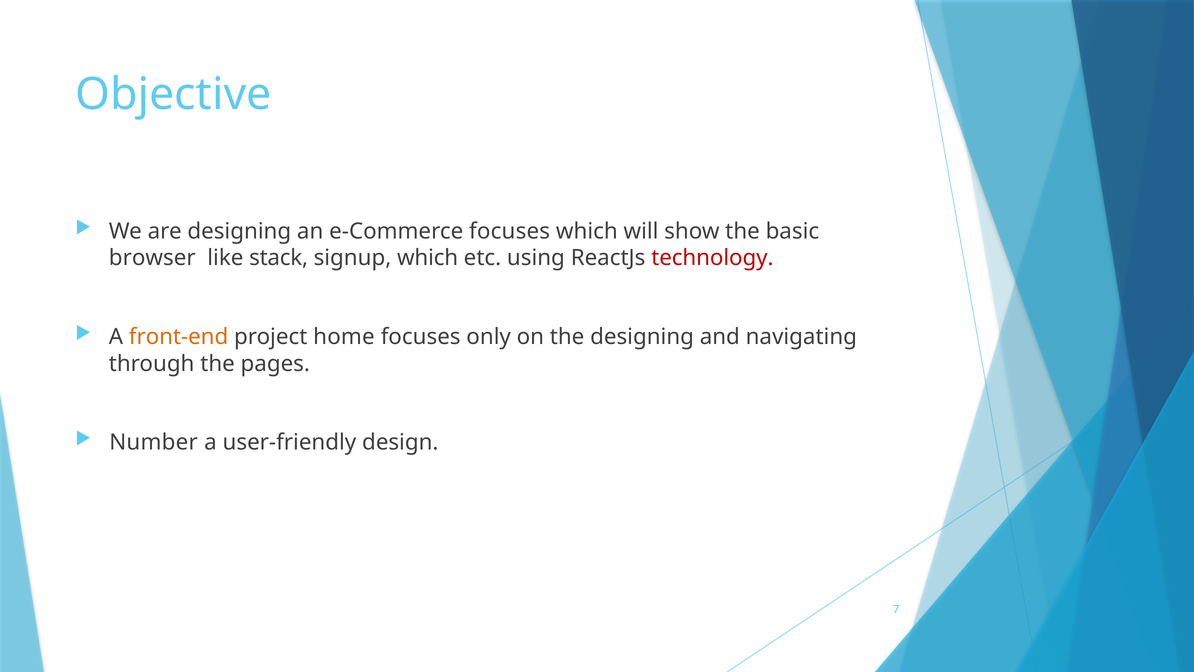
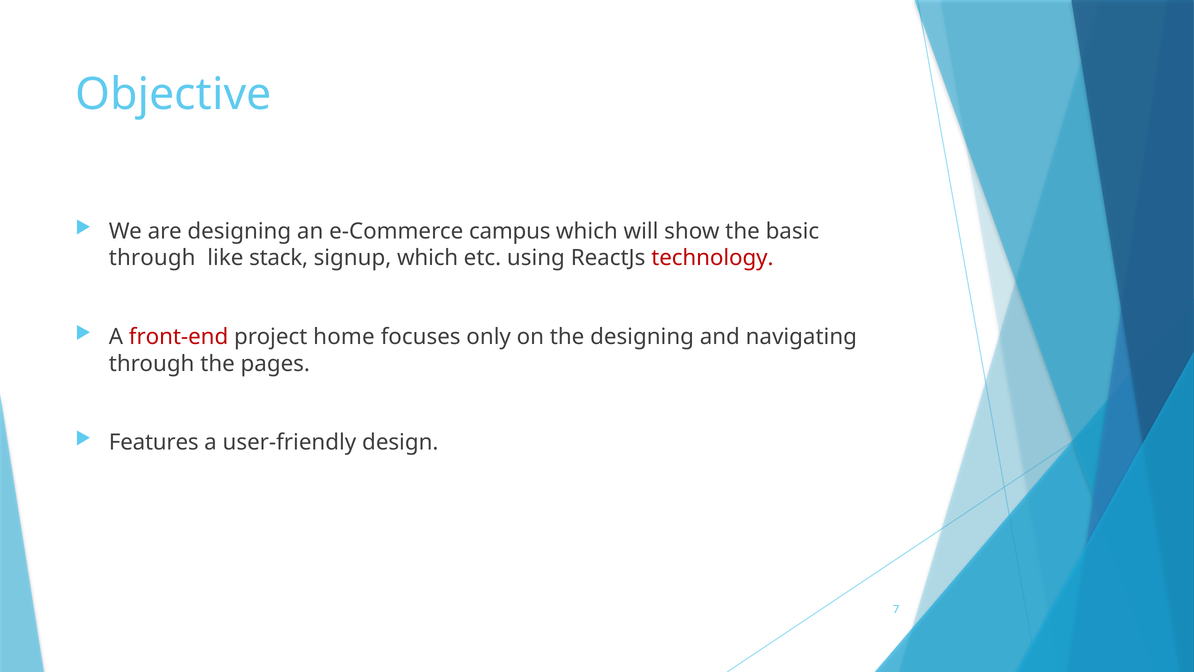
e-Commerce focuses: focuses -> campus (510, 231)
browser: browser -> through (152, 258)
front-end colour: orange -> red (179, 337)
Number: Number -> Features (154, 442)
